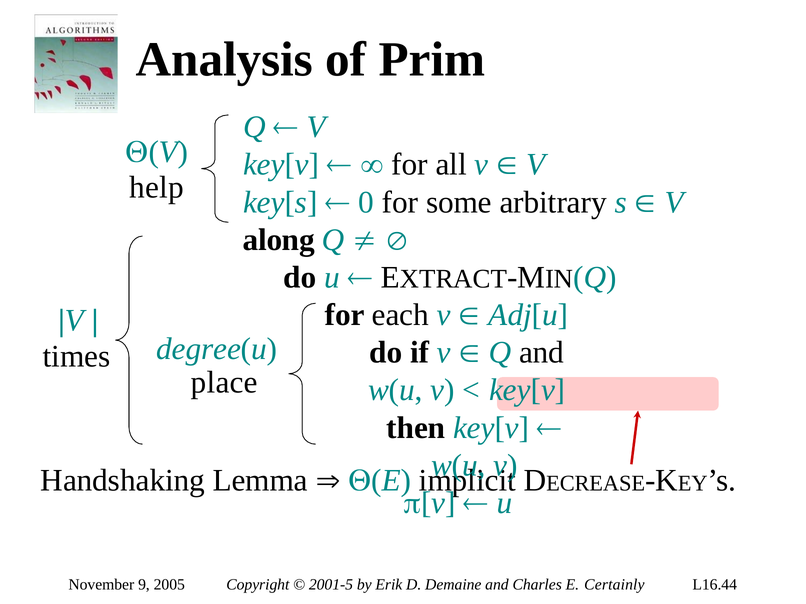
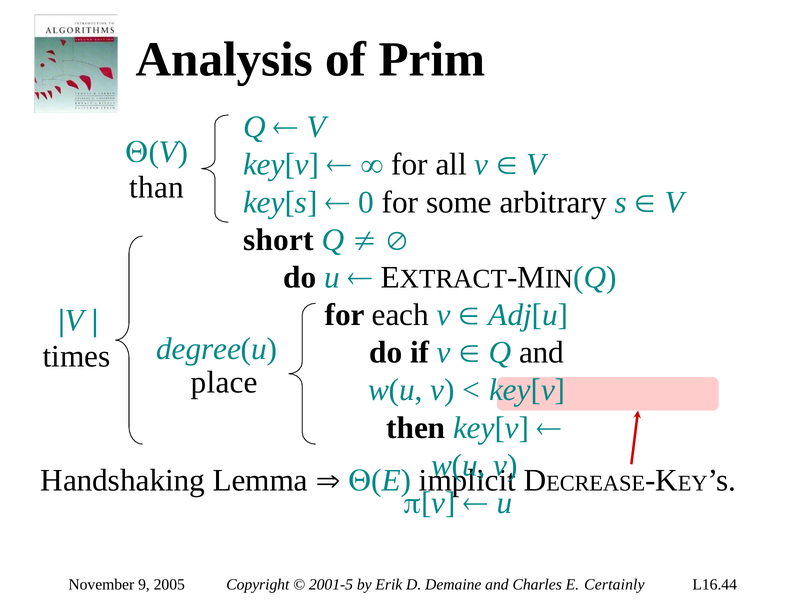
help: help -> than (157, 188)
along: along -> short (278, 240)
